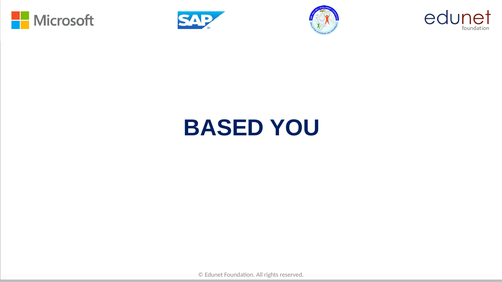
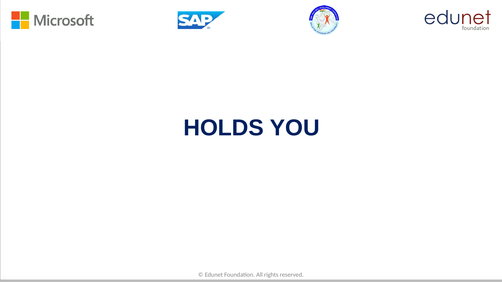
BASED: BASED -> HOLDS (224, 128)
